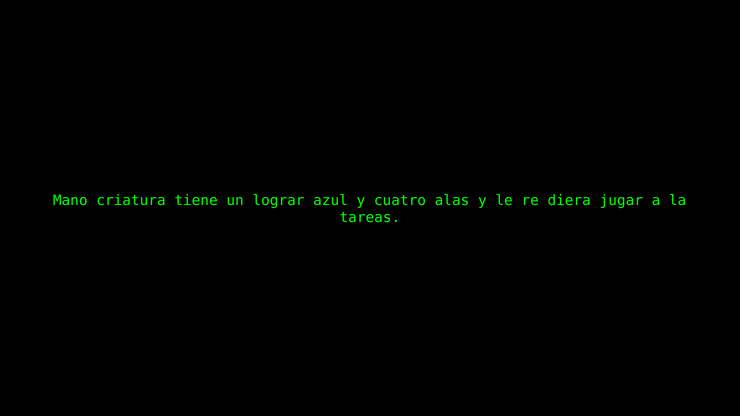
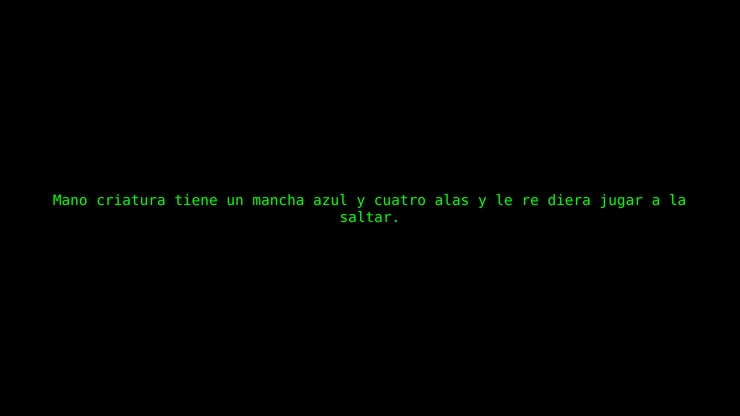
lograr: lograr -> mancha (278, 200)
tareas: tareas -> saltar (370, 218)
